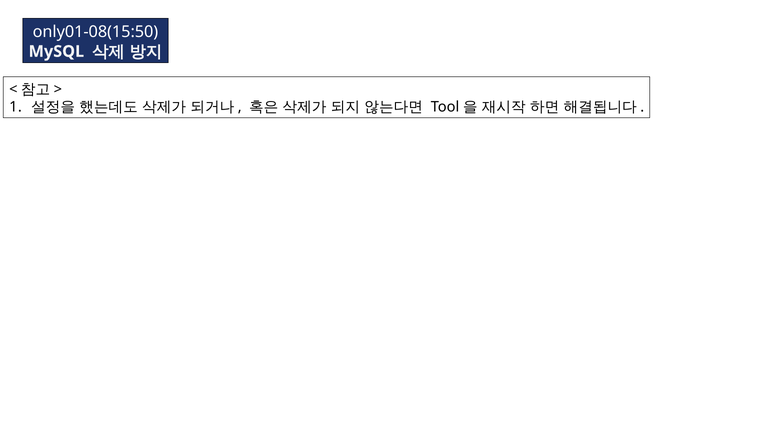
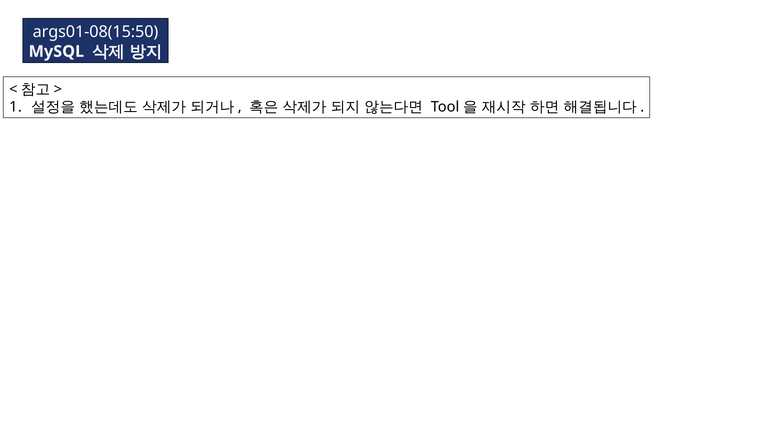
only01-08(15:50: only01-08(15:50 -> args01-08(15:50 (95, 32)
